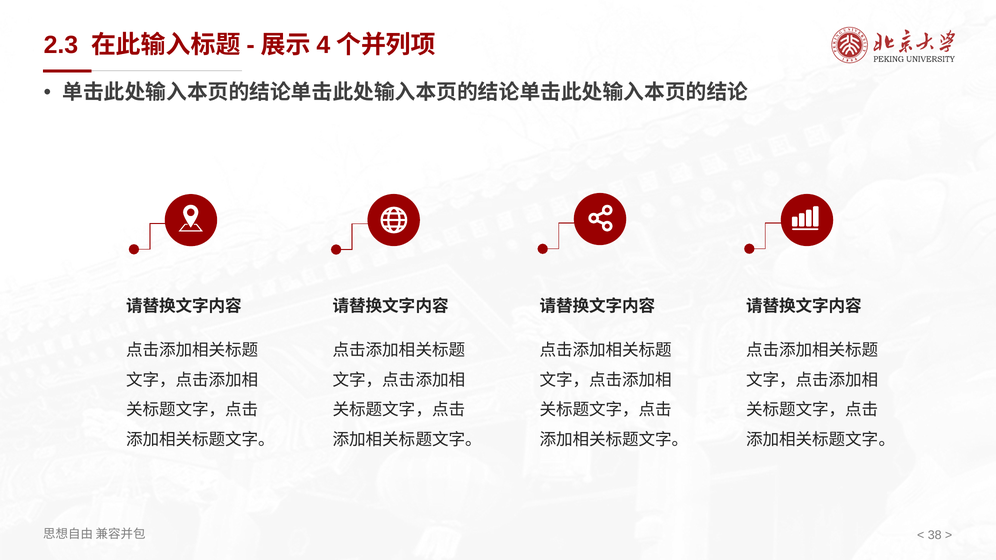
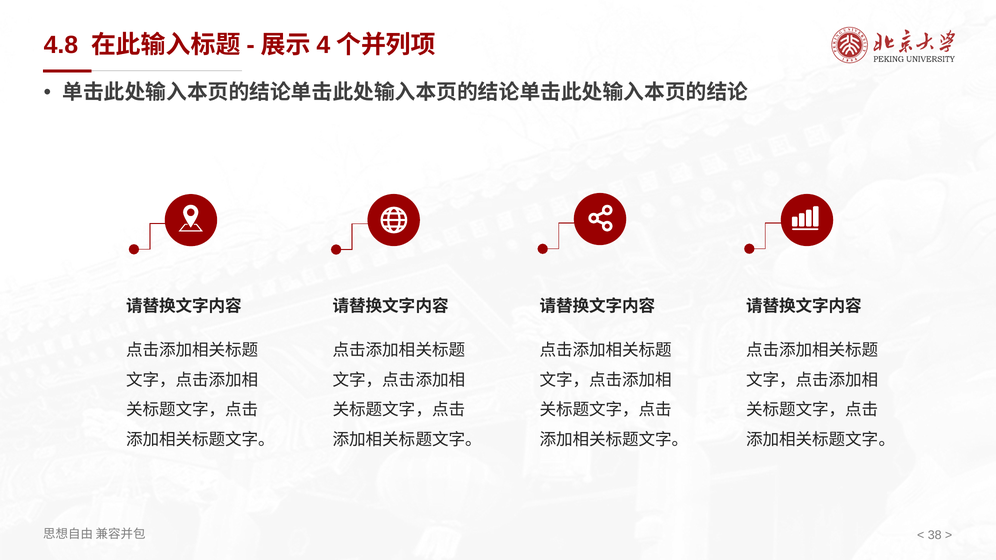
2.3: 2.3 -> 4.8 (61, 45)
